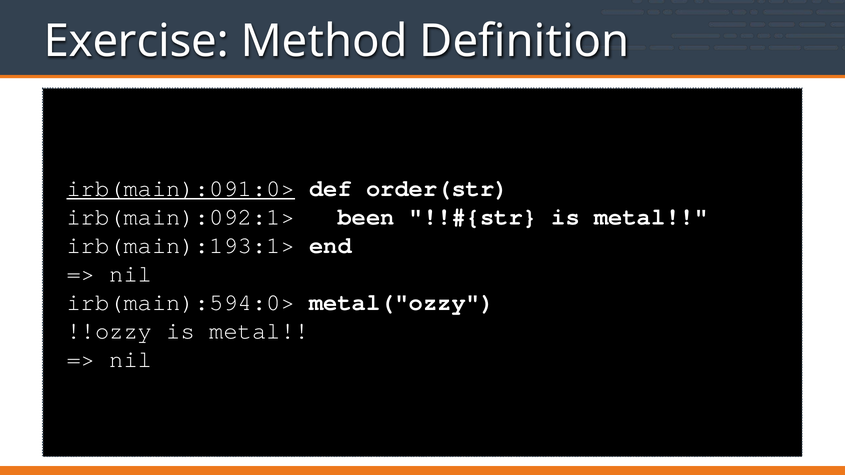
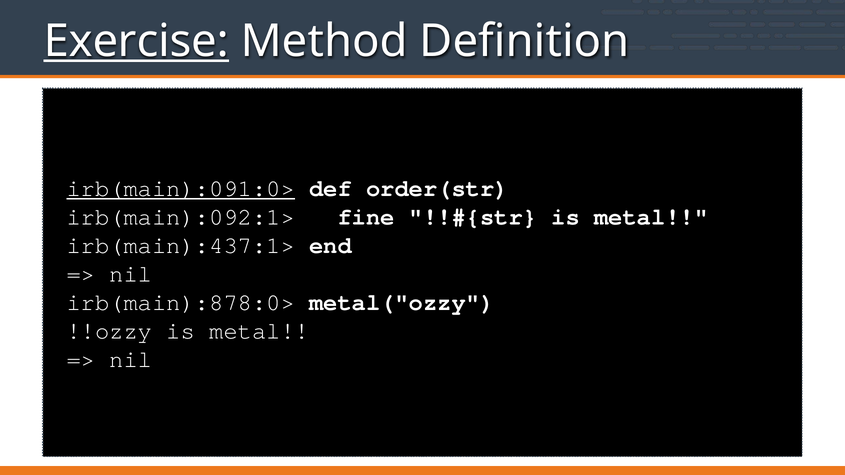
Exercise underline: none -> present (136, 41)
been: been -> fine (366, 217)
irb(main):193:1>: irb(main):193:1> -> irb(main):437:1> (181, 246)
irb(main):594:0>: irb(main):594:0> -> irb(main):878:0> (181, 303)
